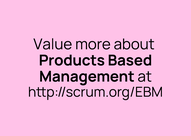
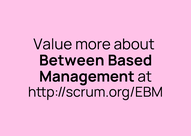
Products: Products -> Between (72, 61)
